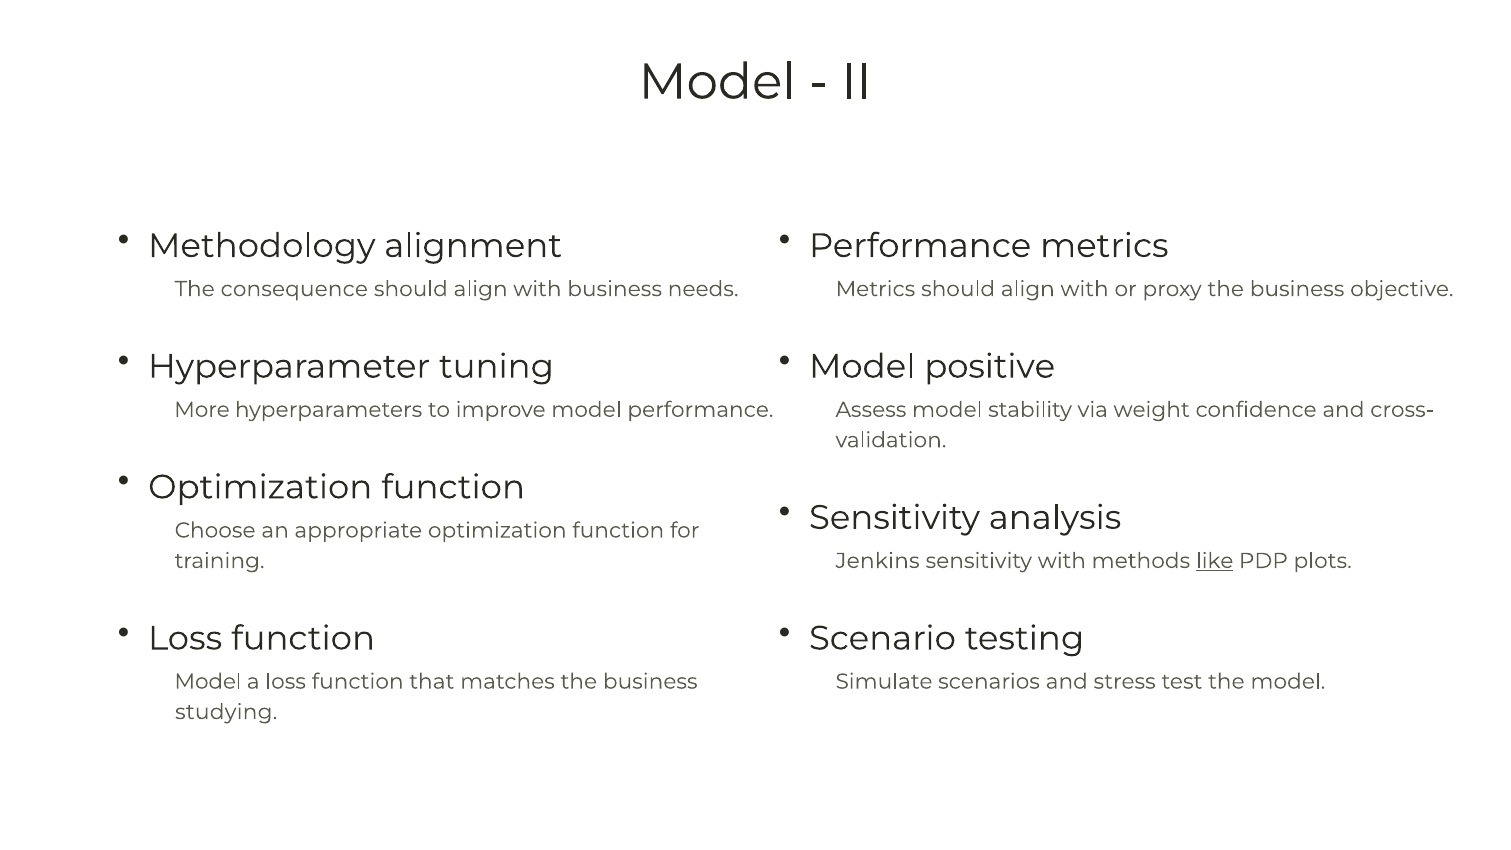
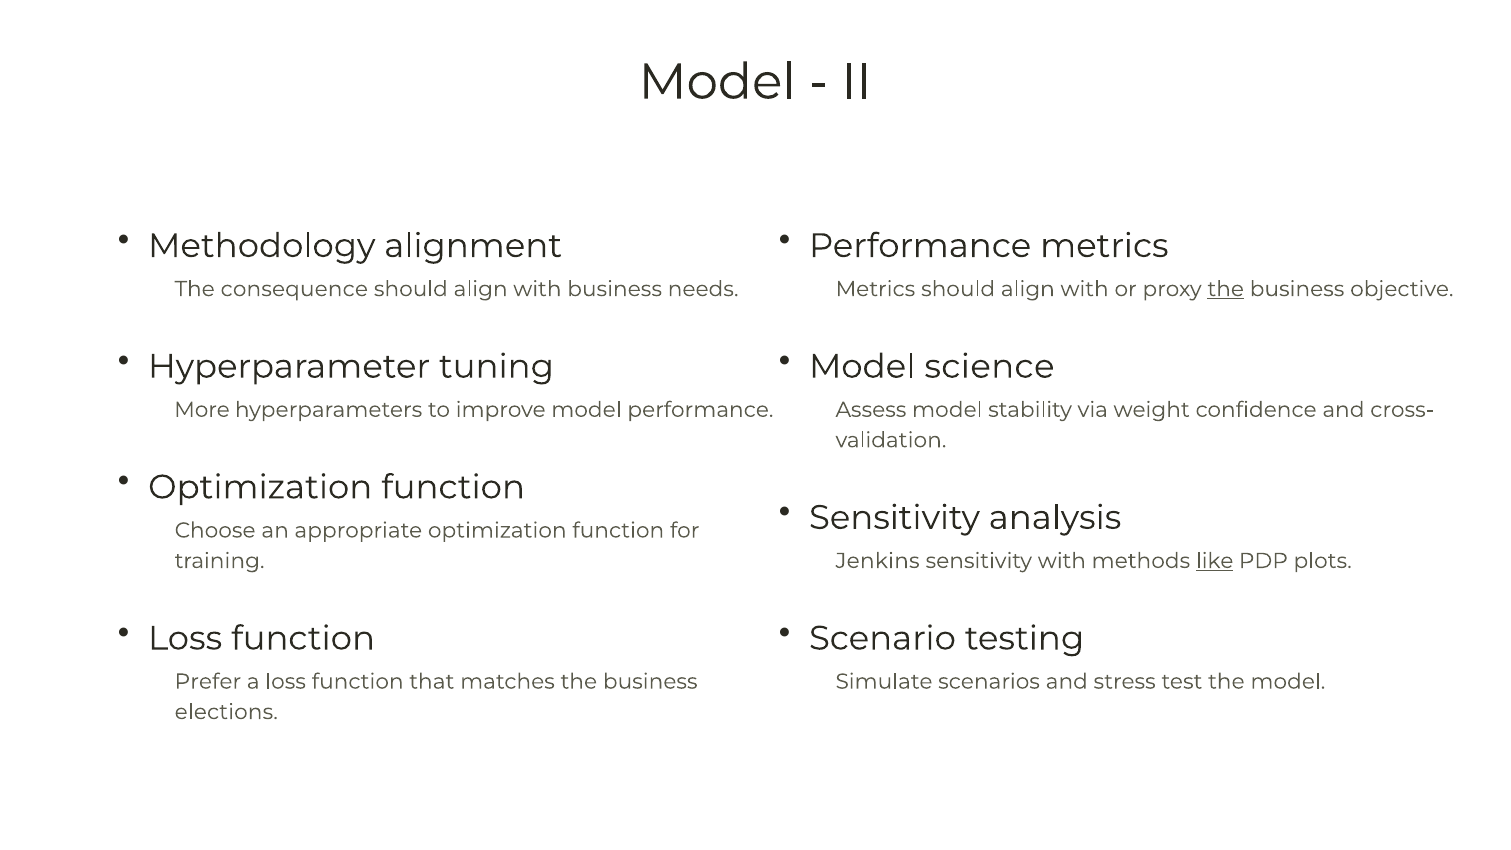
the underline: none -> present (1226, 289)
positive: positive -> science (989, 366)
Model: Model -> Prefer (208, 681)
studying: studying -> elections (226, 712)
